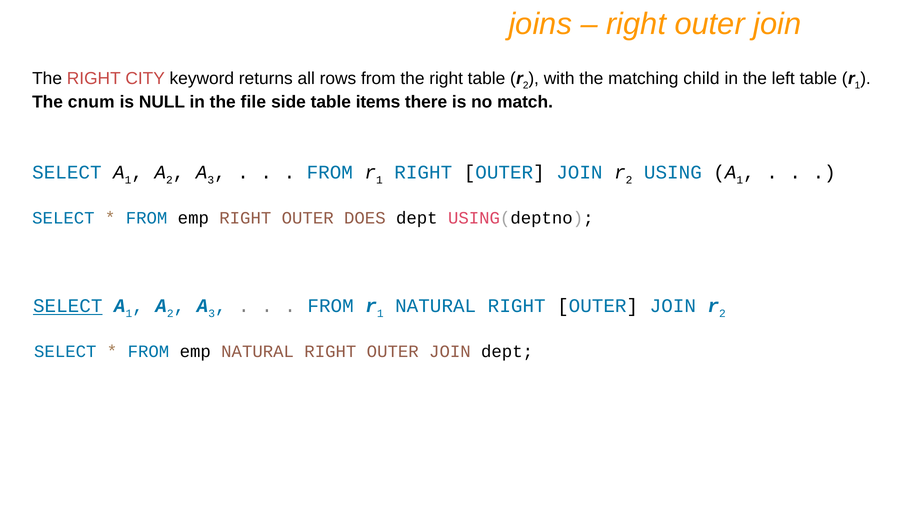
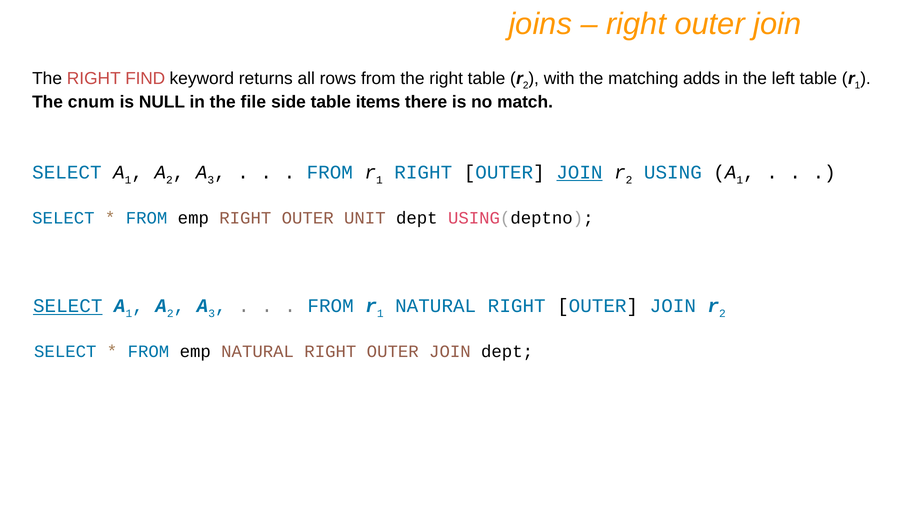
CITY: CITY -> FIND (145, 79)
child: child -> adds (702, 79)
JOIN underline: none -> present (579, 172)
DOES: DOES -> UNIT (365, 218)
